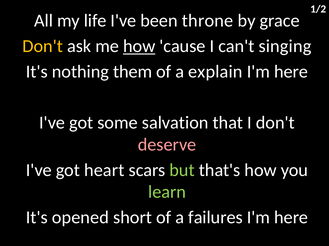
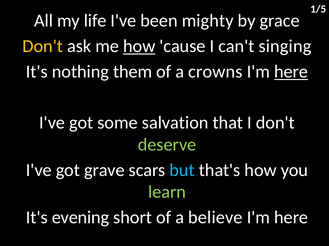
1/2: 1/2 -> 1/5 (318, 9)
throne: throne -> mighty (208, 21)
explain: explain -> crowns (215, 72)
here underline: none -> present (291, 72)
deserve colour: pink -> light green (167, 145)
heart: heart -> grave (104, 171)
but colour: light green -> light blue (182, 171)
opened: opened -> evening (81, 218)
failures: failures -> believe (215, 218)
